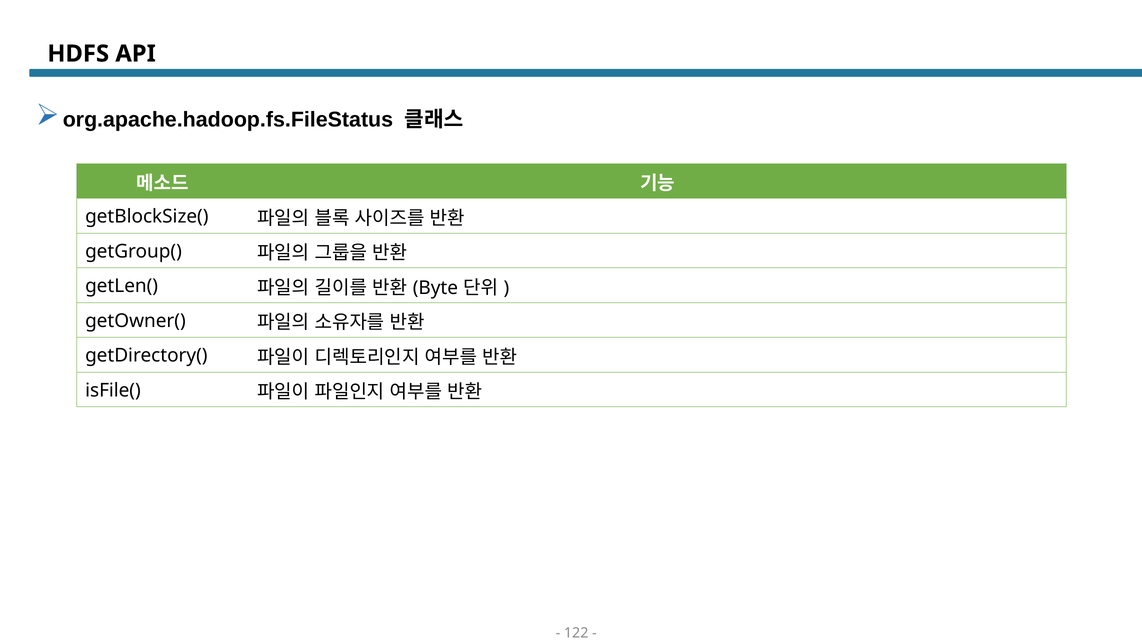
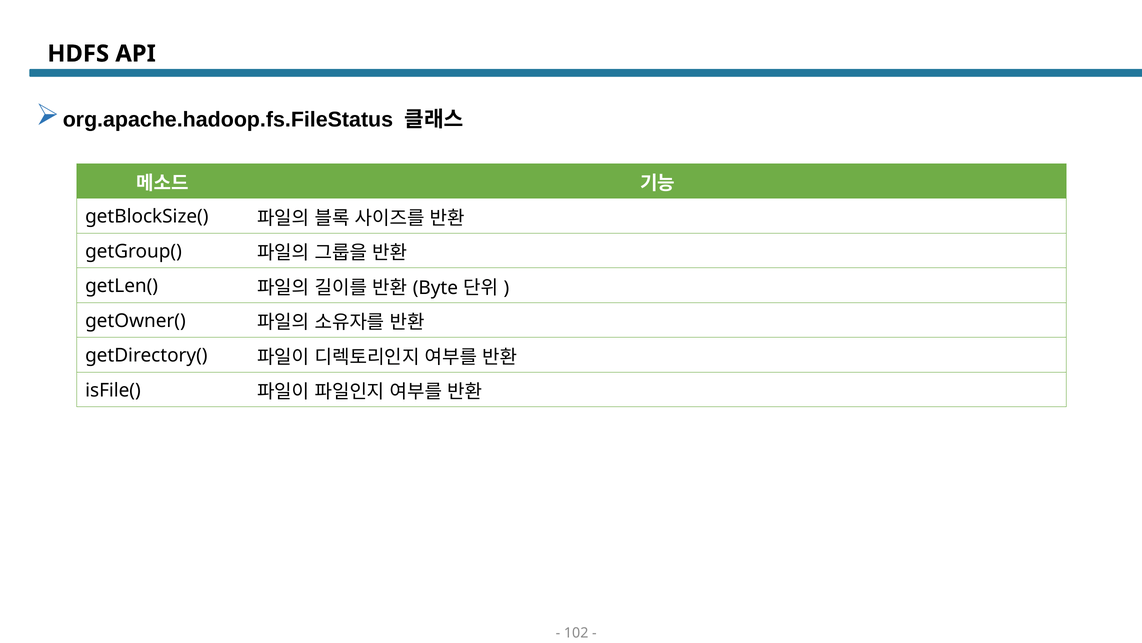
122: 122 -> 102 (576, 632)
